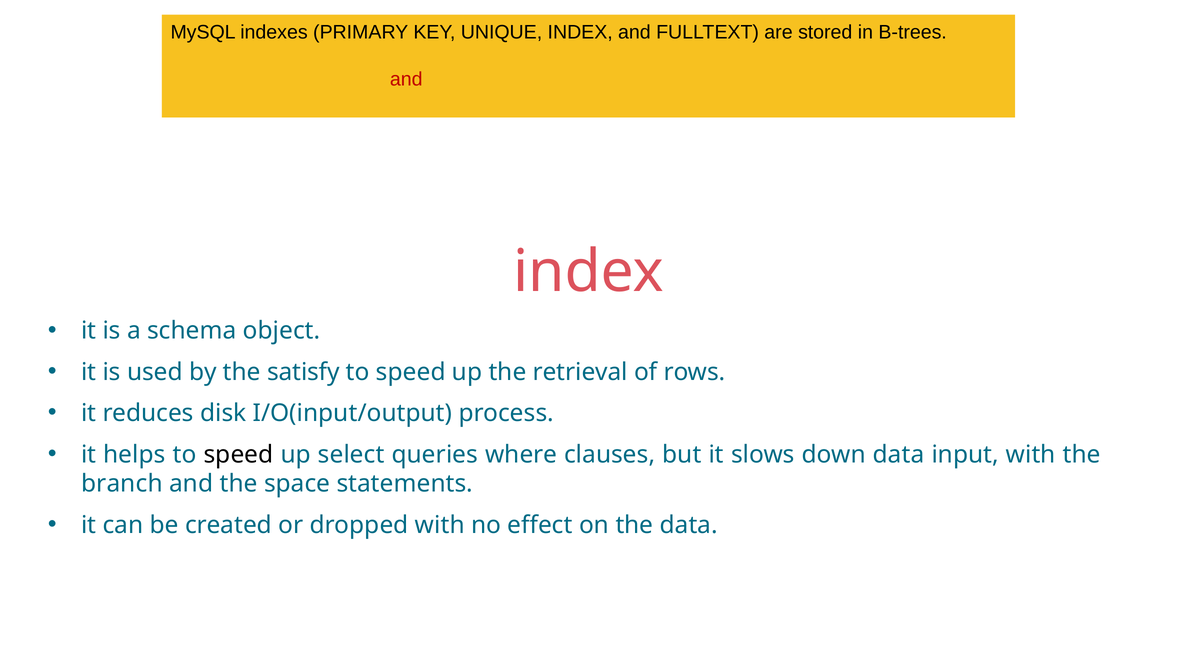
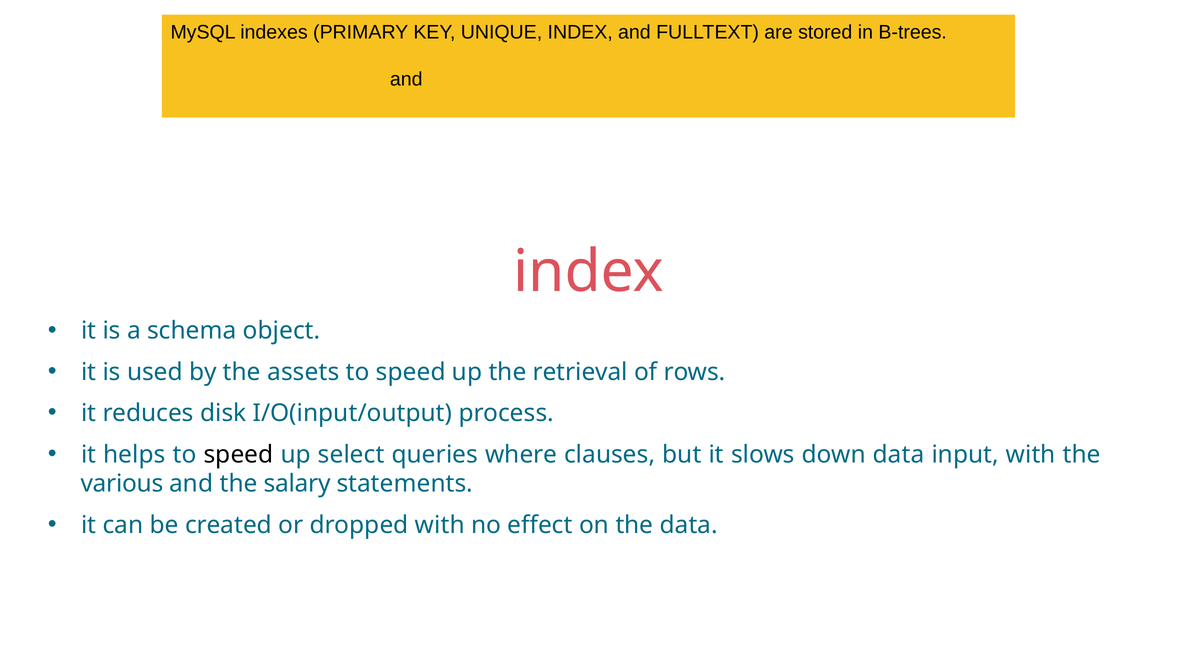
and colour: red -> black (406, 79)
satisfy: satisfy -> assets (303, 372)
branch: branch -> various (122, 484)
space: space -> salary (297, 484)
